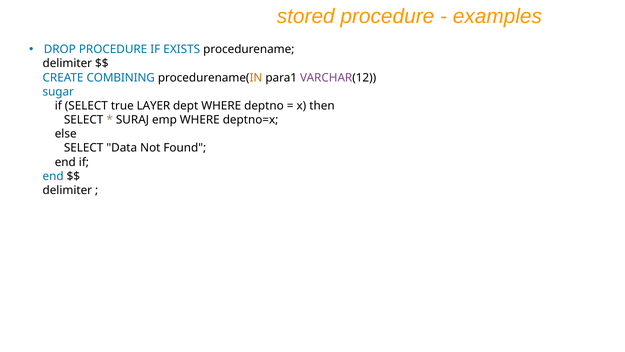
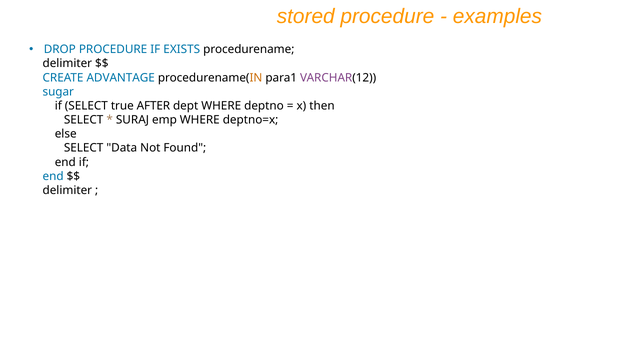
COMBINING: COMBINING -> ADVANTAGE (121, 78)
LAYER: LAYER -> AFTER (153, 106)
